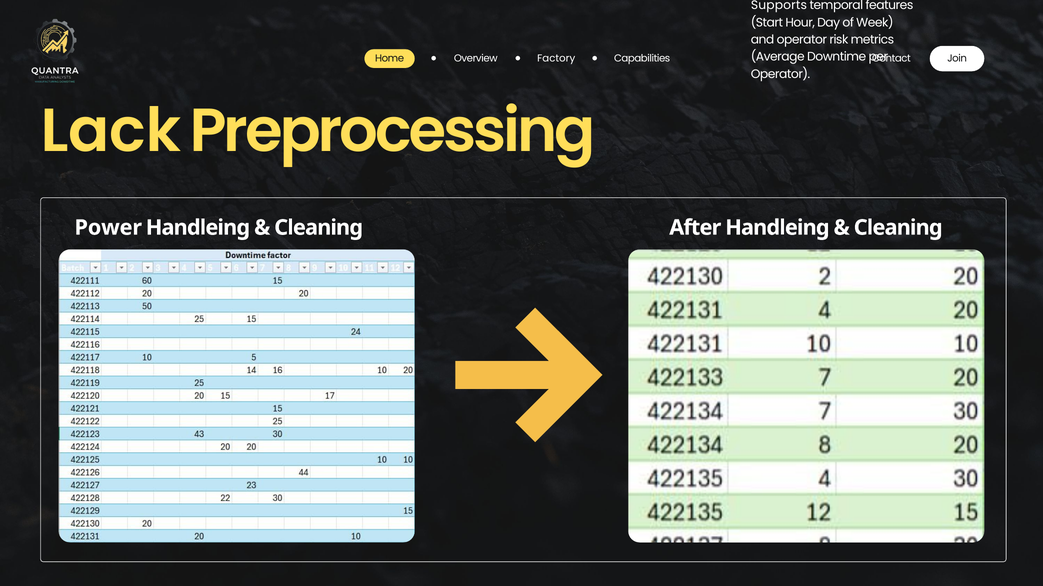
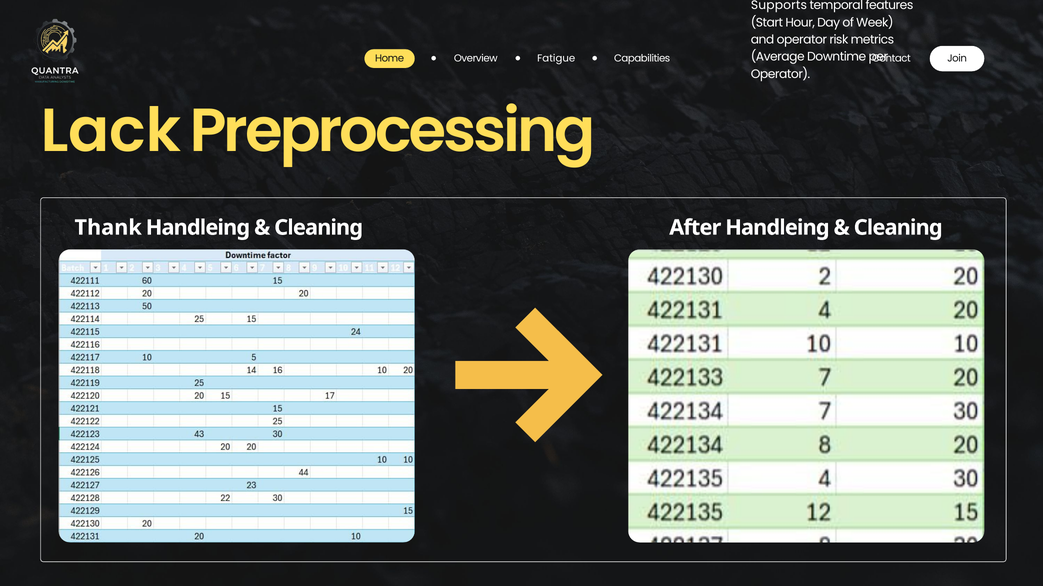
Factory: Factory -> Fatigue (556, 58)
Power: Power -> Thank (108, 228)
